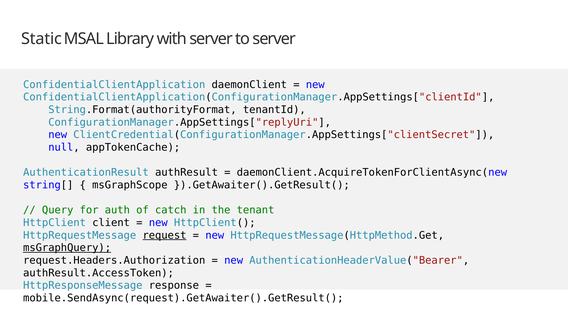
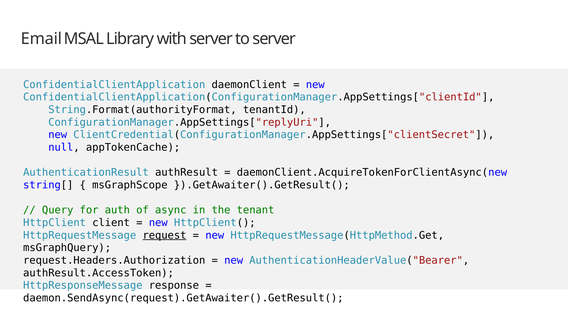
Static: Static -> Email (41, 39)
catch: catch -> async (171, 210)
msGraphQuery underline: present -> none (67, 247)
mobile.SendAsync(request).GetAwaiter().GetResult(: mobile.SendAsync(request).GetAwaiter().GetResult( -> daemon.SendAsync(request).GetAwaiter().GetResult( (183, 297)
